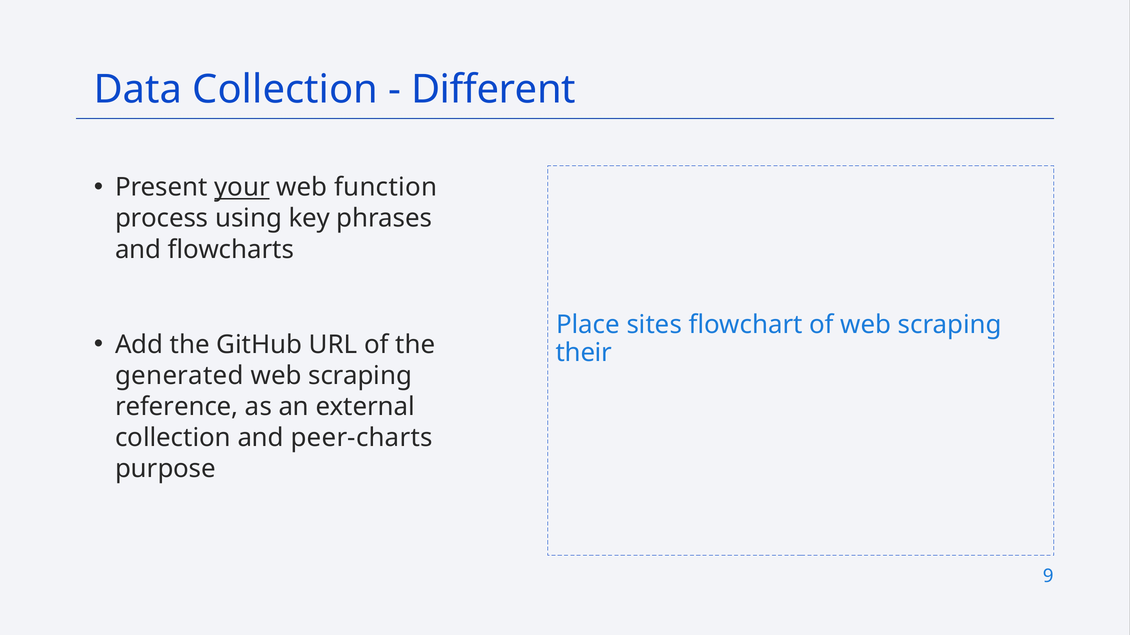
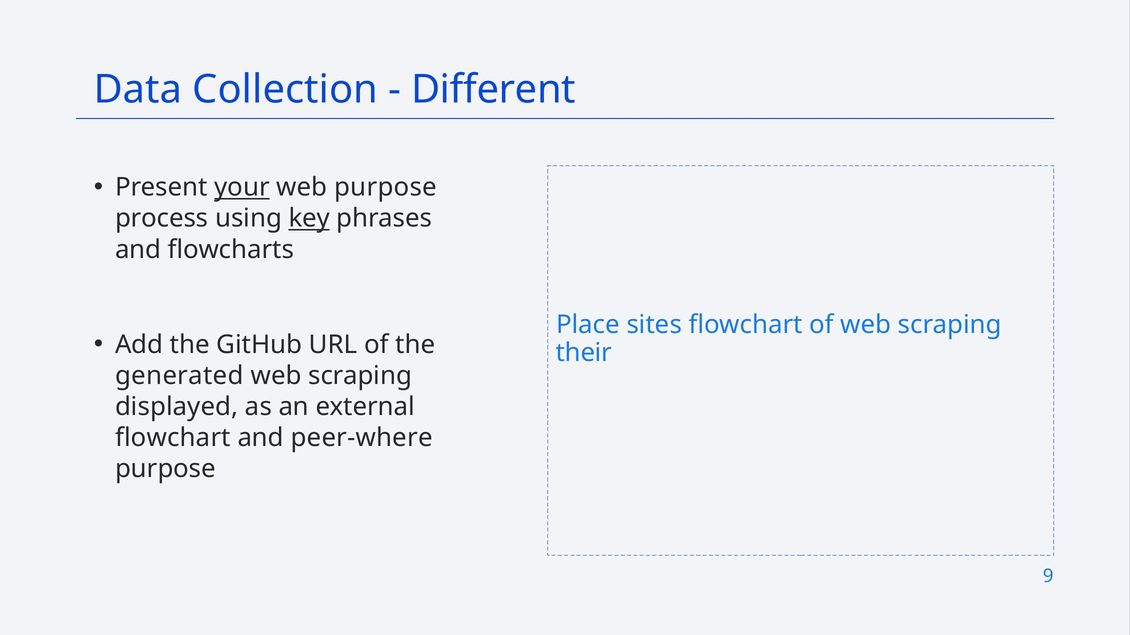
web function: function -> purpose (386, 188)
key underline: none -> present (309, 219)
reference: reference -> displayed (177, 407)
collection: collection -> flowchart (173, 438)
peer-charts: peer-charts -> peer-where (362, 438)
